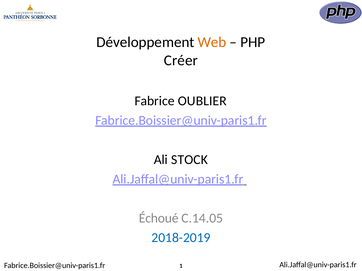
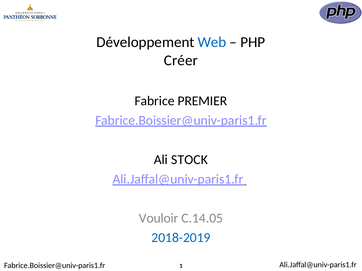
Web colour: orange -> blue (212, 42)
OUBLIER: OUBLIER -> PREMIER (202, 101)
Échoué: Échoué -> Vouloir (159, 219)
